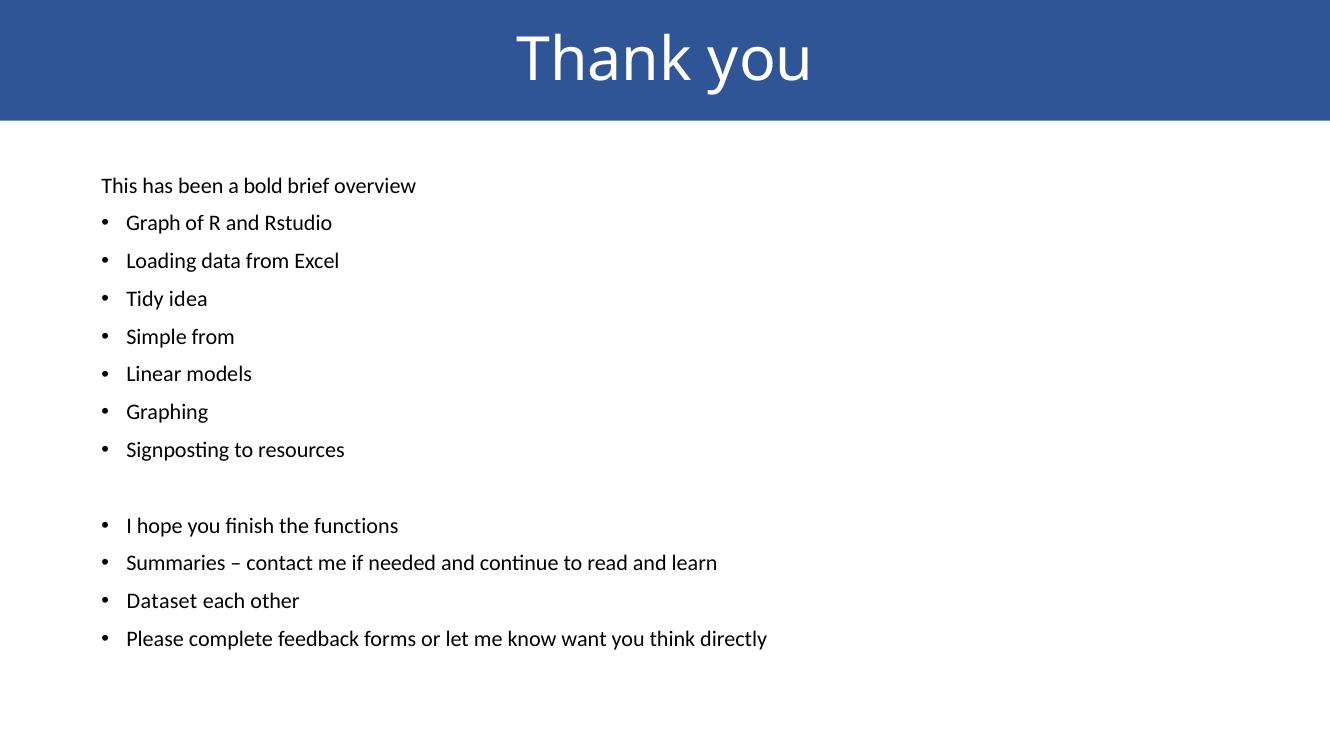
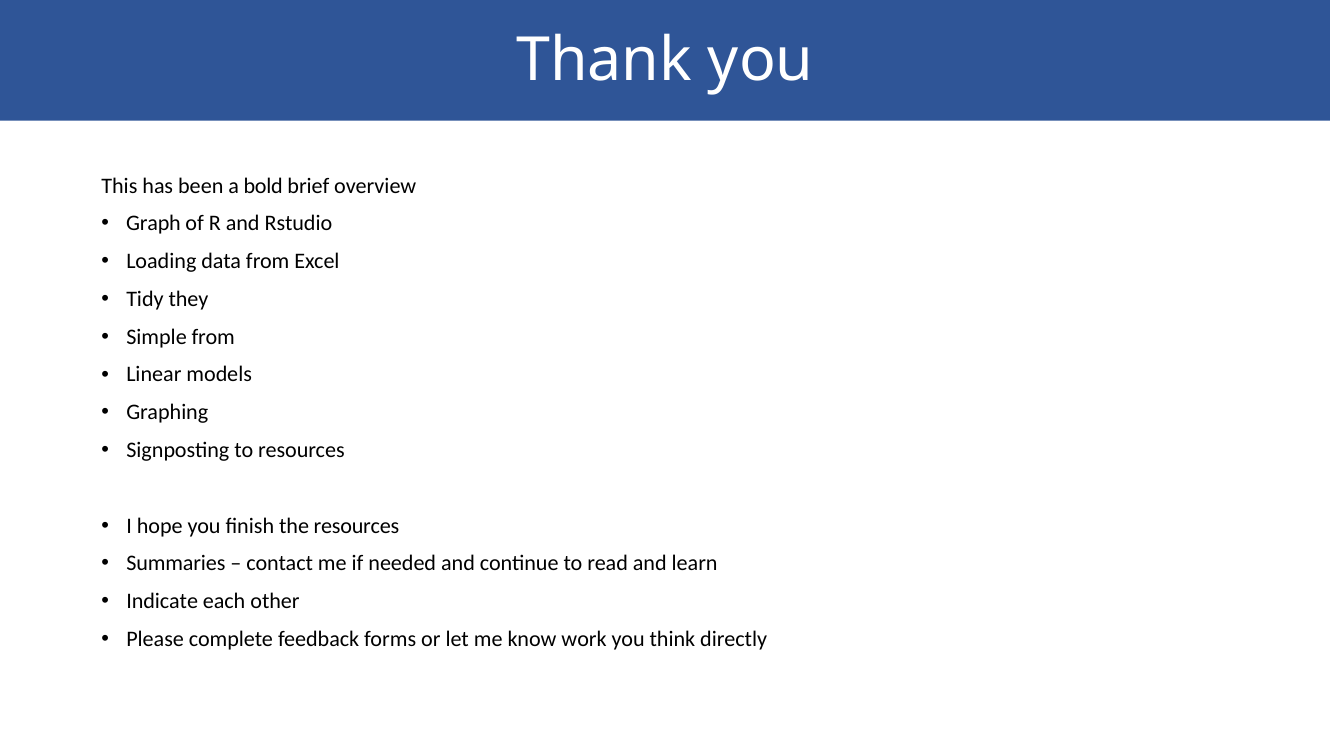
idea: idea -> they (189, 299)
the functions: functions -> resources (356, 526)
Dataset: Dataset -> Indicate (162, 601)
want: want -> work (584, 639)
